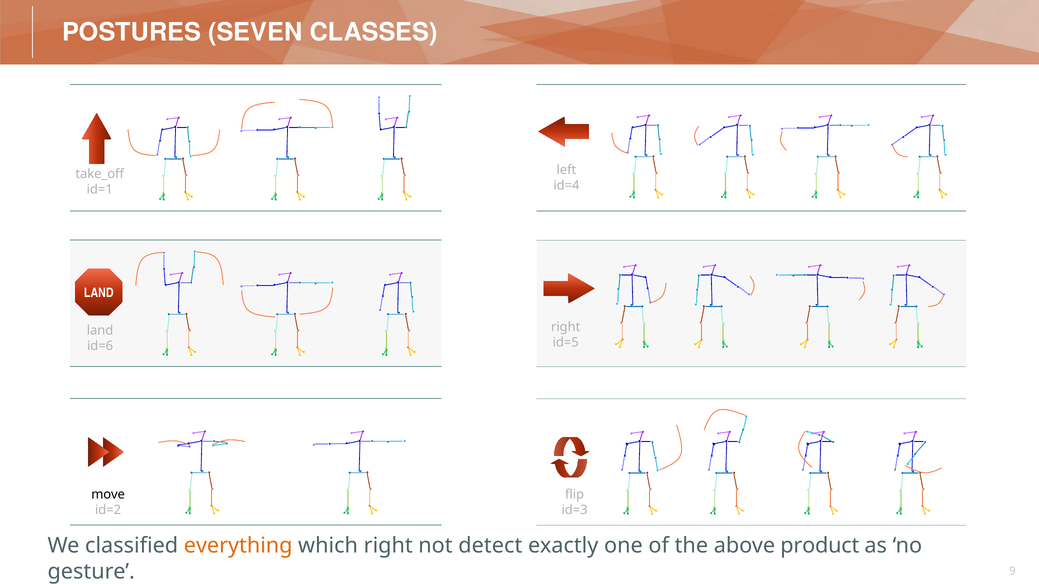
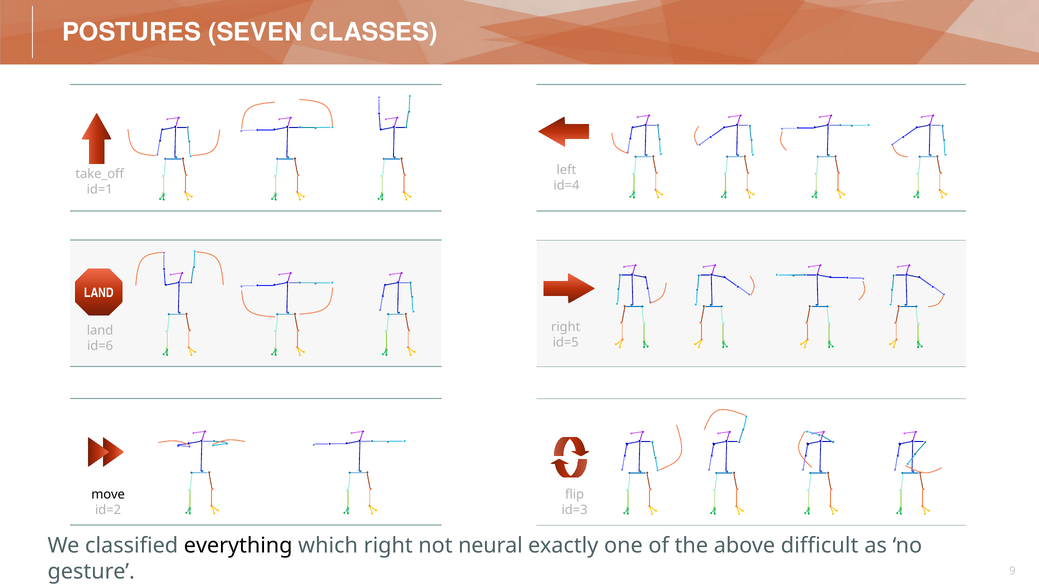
everything colour: orange -> black (238, 546)
detect: detect -> neural (490, 546)
product: product -> difficult (820, 546)
